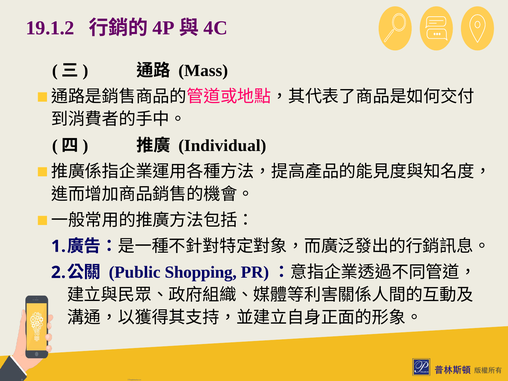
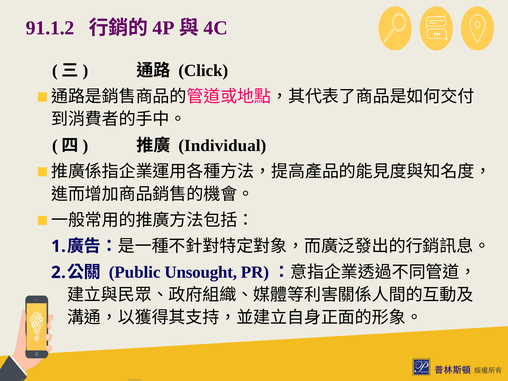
19.1.2: 19.1.2 -> 91.1.2 (50, 28)
Mass: Mass -> Click (203, 71)
Shopping: Shopping -> Unsought (201, 272)
